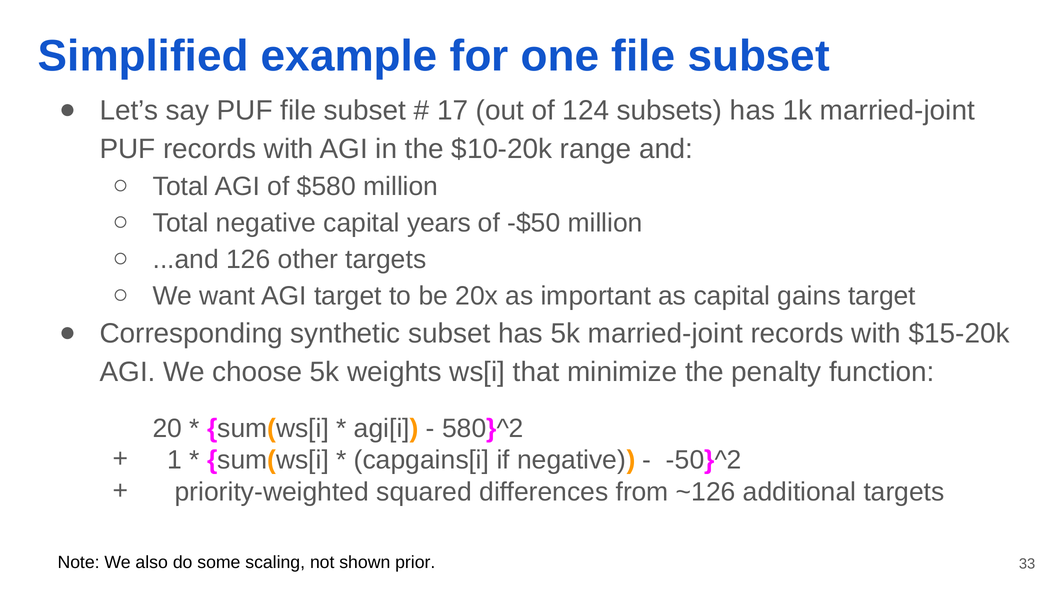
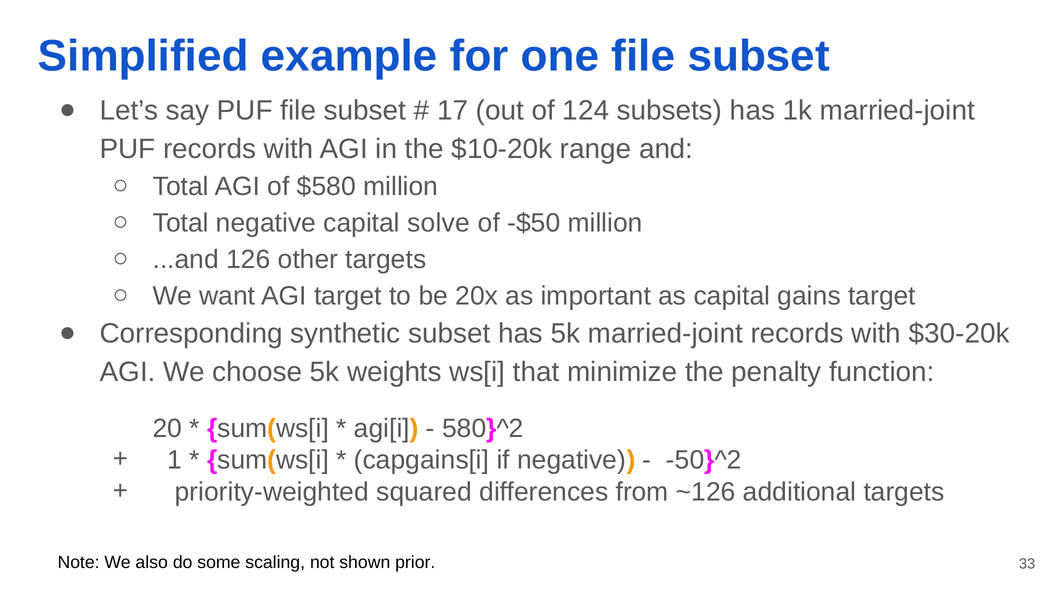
years: years -> solve (439, 223)
$15-20k: $15-20k -> $30-20k (959, 334)
